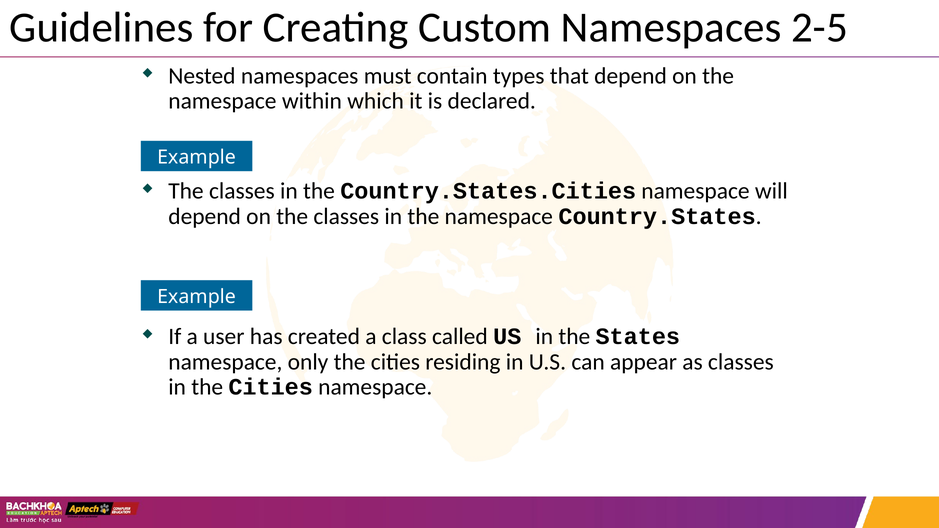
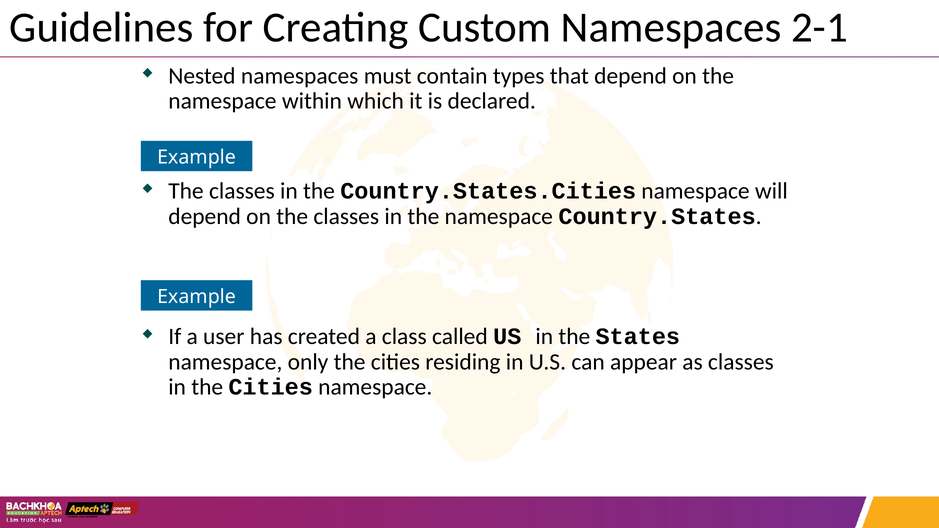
2-5: 2-5 -> 2-1 (820, 28)
